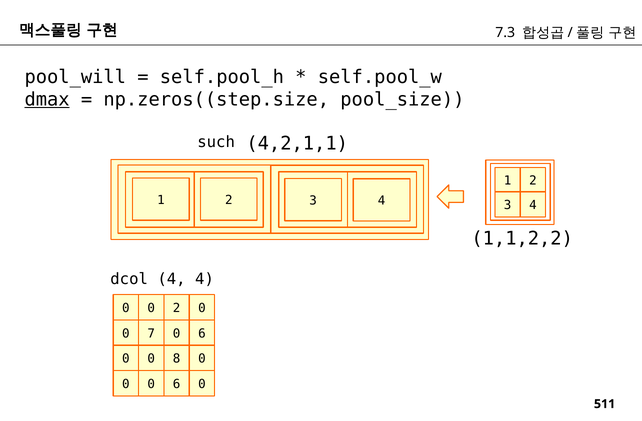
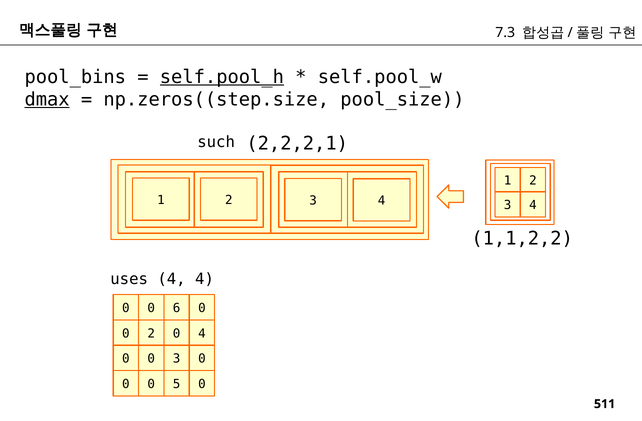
pool_will: pool_will -> pool_bins (75, 77)
self.pool_h underline: none -> present (222, 77)
4,2,1,1: 4,2,1,1 -> 2,2,2,1 (297, 144)
dcol: dcol -> uses (129, 279)
0 2: 2 -> 6 (177, 309)
0 7: 7 -> 2 (151, 334)
6: 6 -> 4 (202, 334)
0 8: 8 -> 3 (177, 359)
0 0 6: 6 -> 5 (177, 385)
